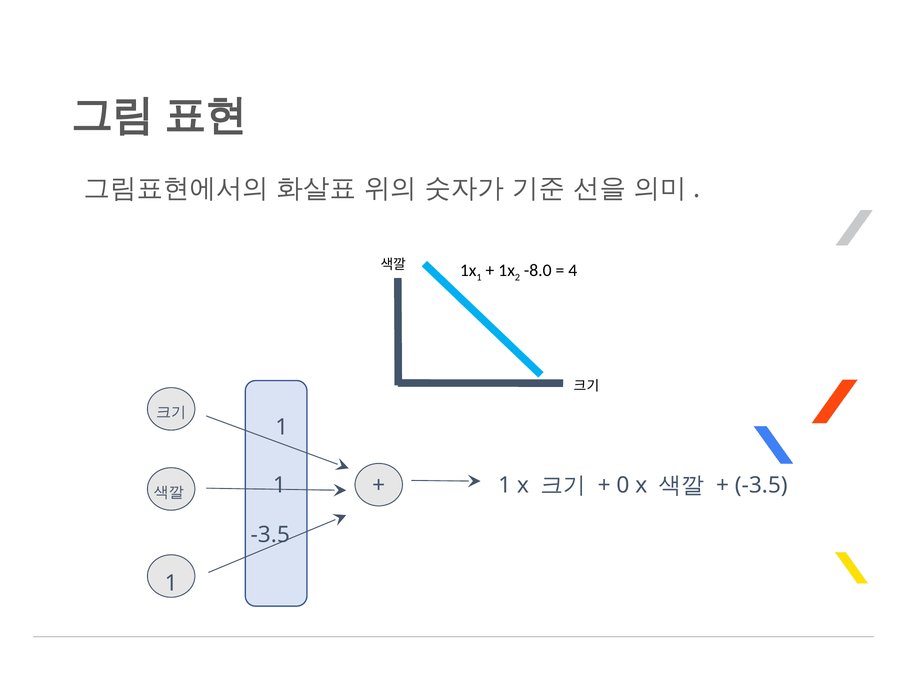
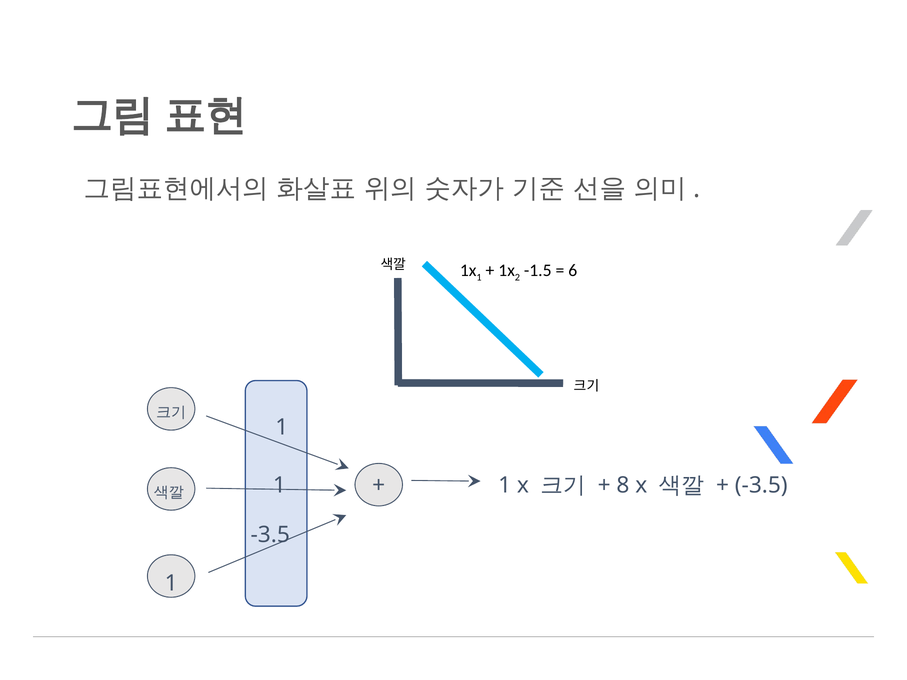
-8.0: -8.0 -> -1.5 (538, 271)
4: 4 -> 6 (573, 271)
0: 0 -> 8 (623, 486)
